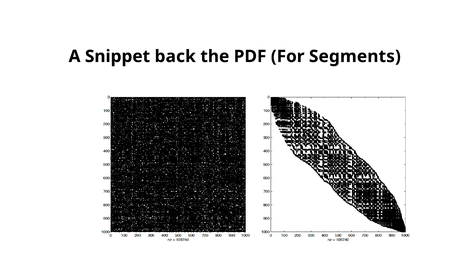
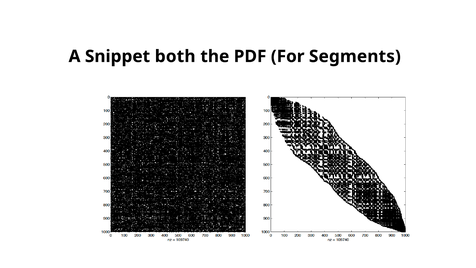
back: back -> both (175, 56)
